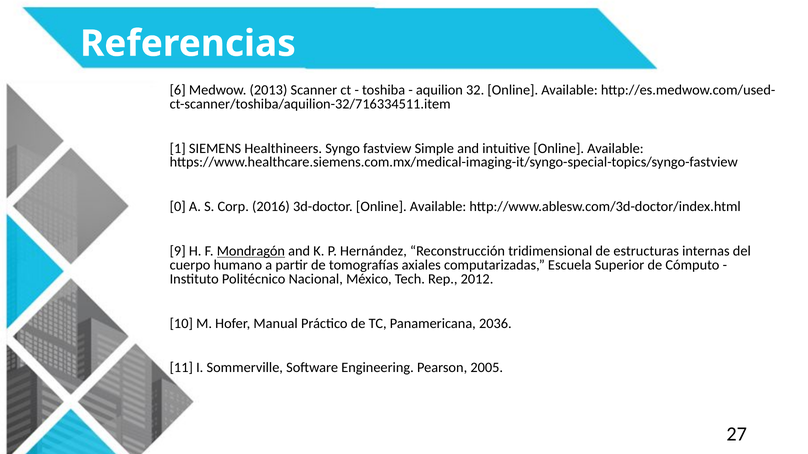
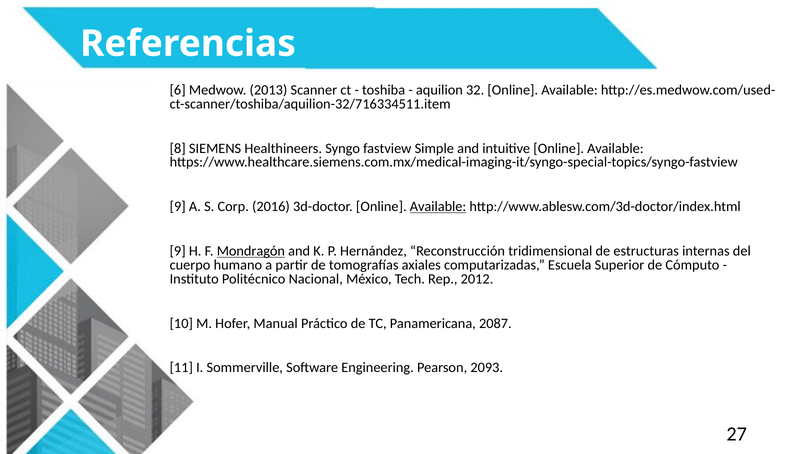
1: 1 -> 8 (178, 148)
0: 0 -> 9 (178, 207)
Available underline: none -> present (438, 207)
2036: 2036 -> 2087 (495, 324)
2005: 2005 -> 2093 (487, 368)
